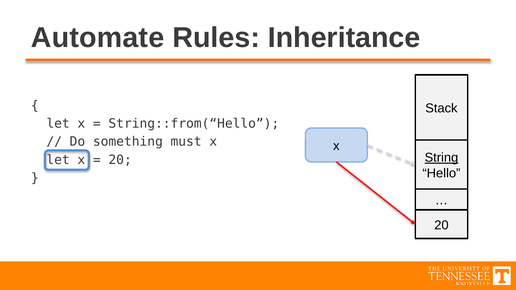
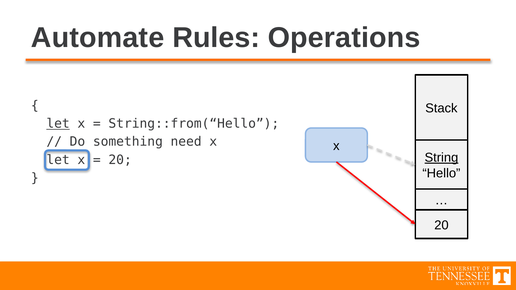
Inheritance: Inheritance -> Operations (344, 38)
let underline: none -> present (58, 124)
must: must -> need (186, 142)
